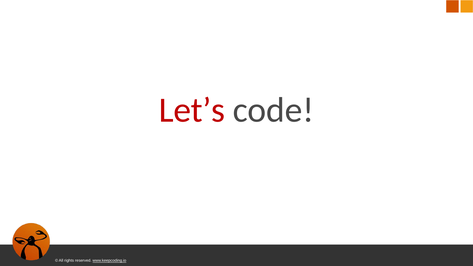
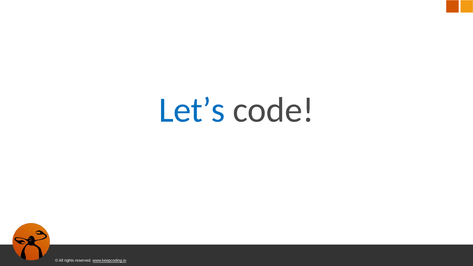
Let’s colour: red -> blue (192, 110)
